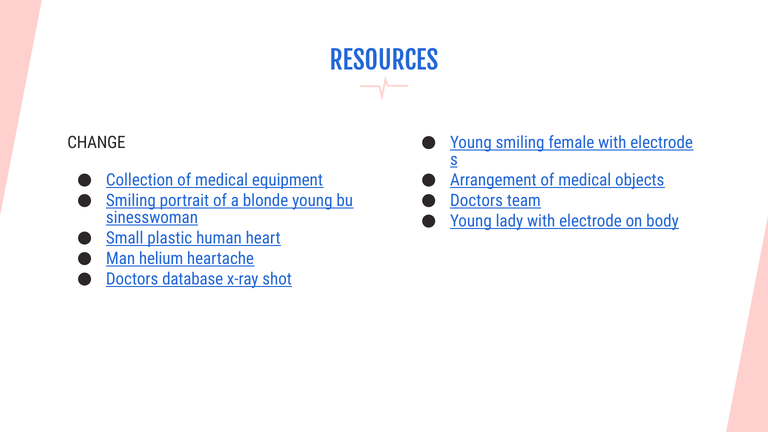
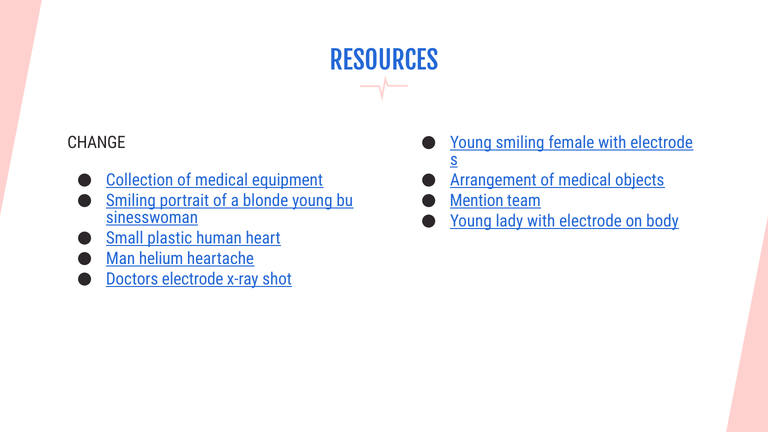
Doctors: Doctors -> Mention (477, 201)
Doctors database: database -> electrode (193, 279)
